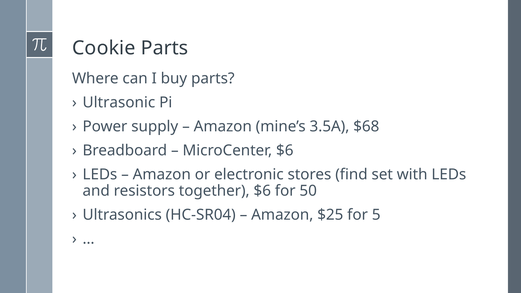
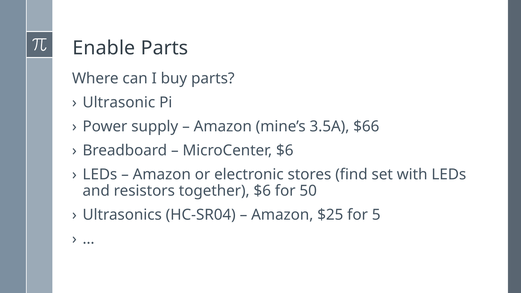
Cookie: Cookie -> Enable (104, 48)
$68: $68 -> $66 (366, 127)
